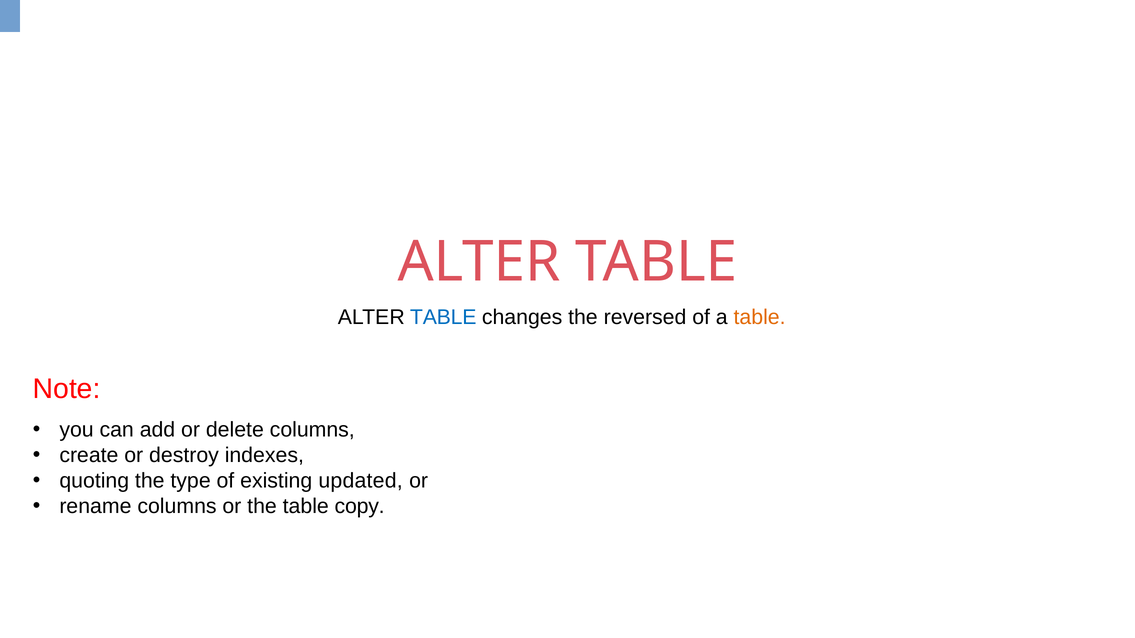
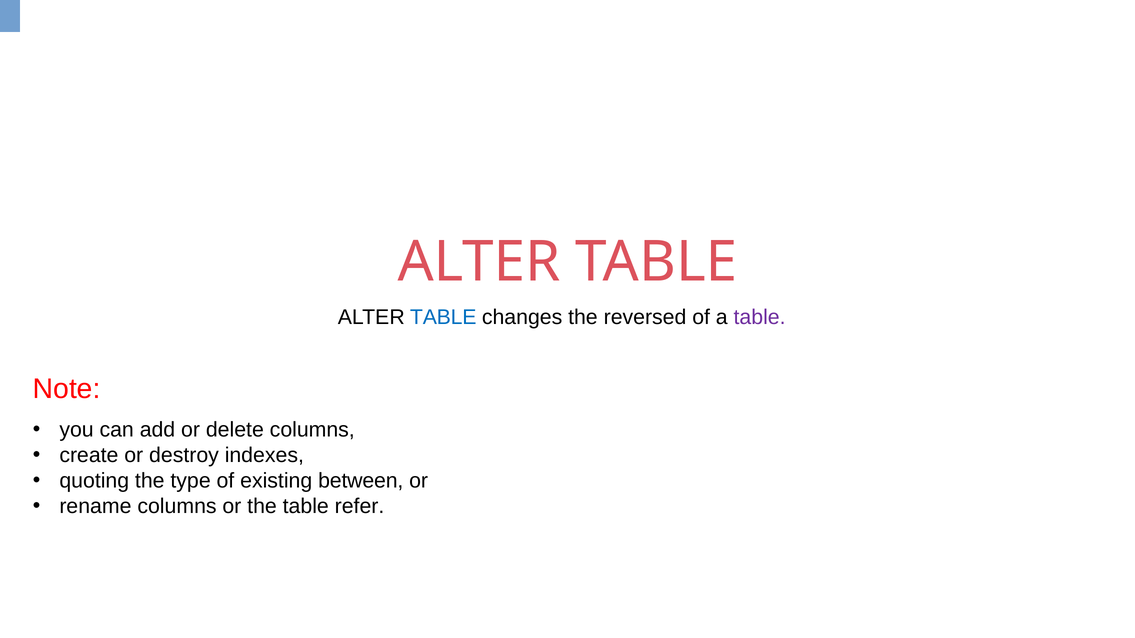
table colour: orange -> purple (760, 317)
updated: updated -> between (361, 481)
copy: copy -> refer (359, 507)
